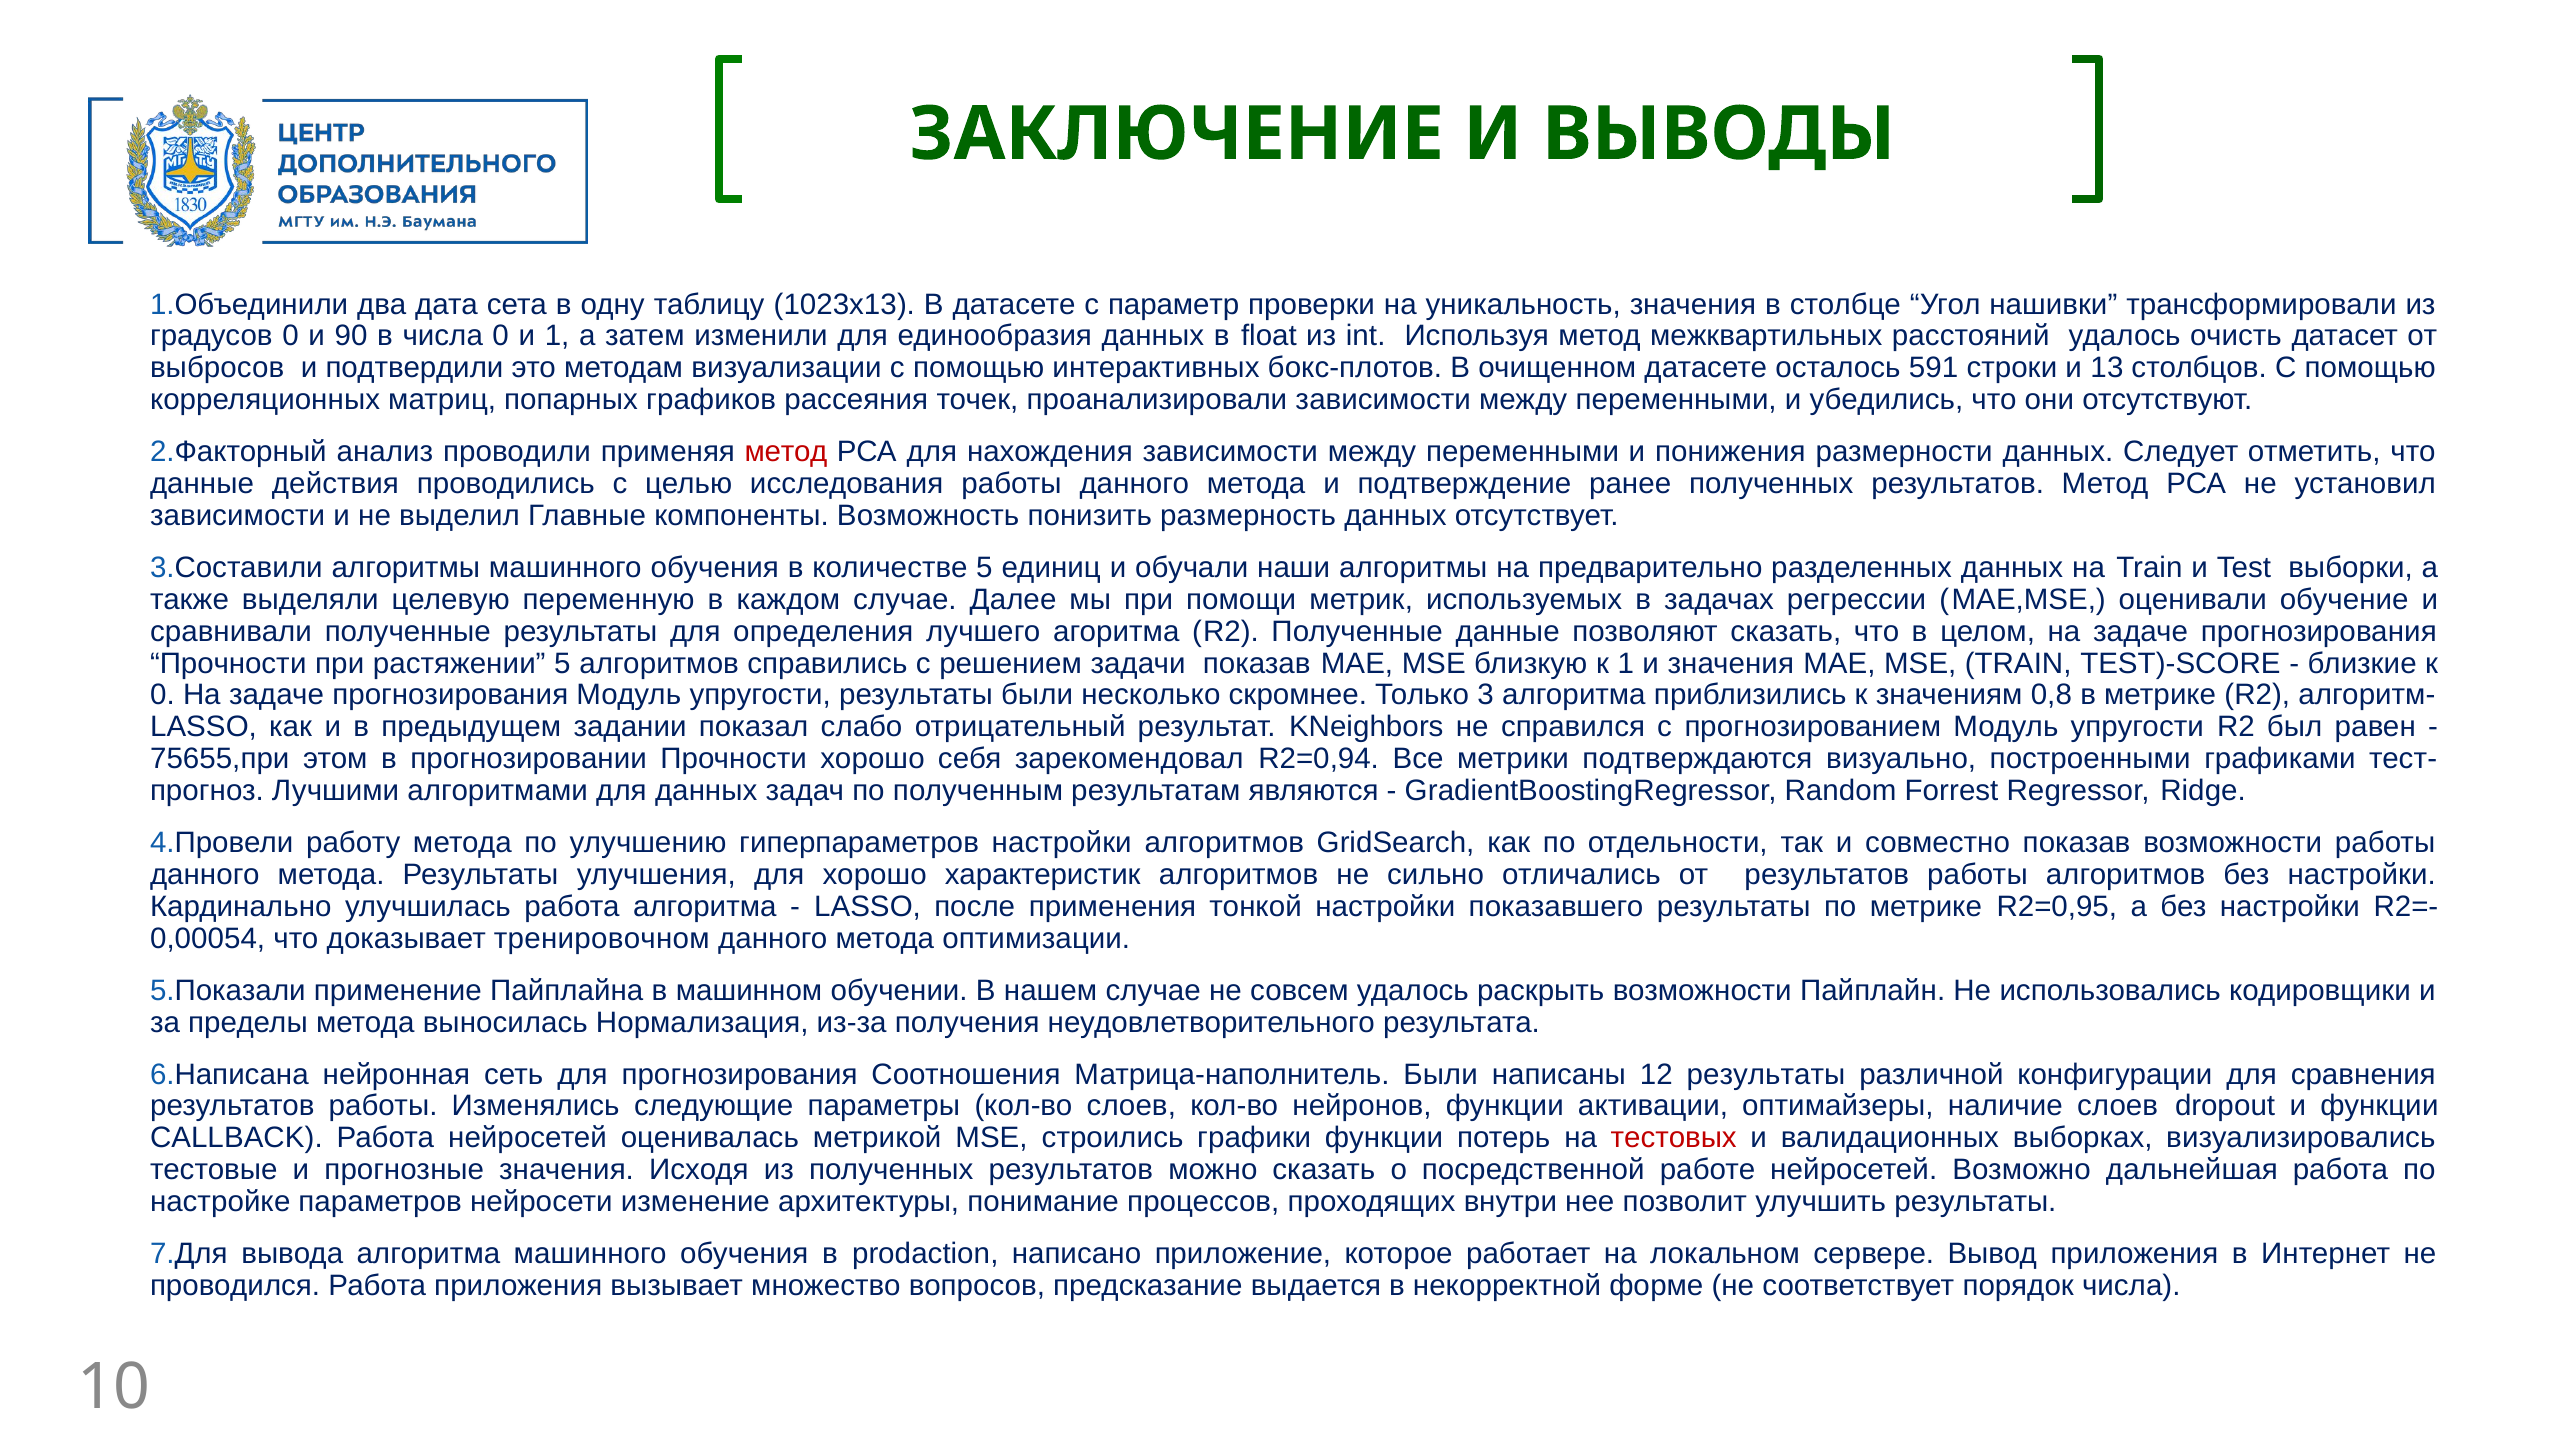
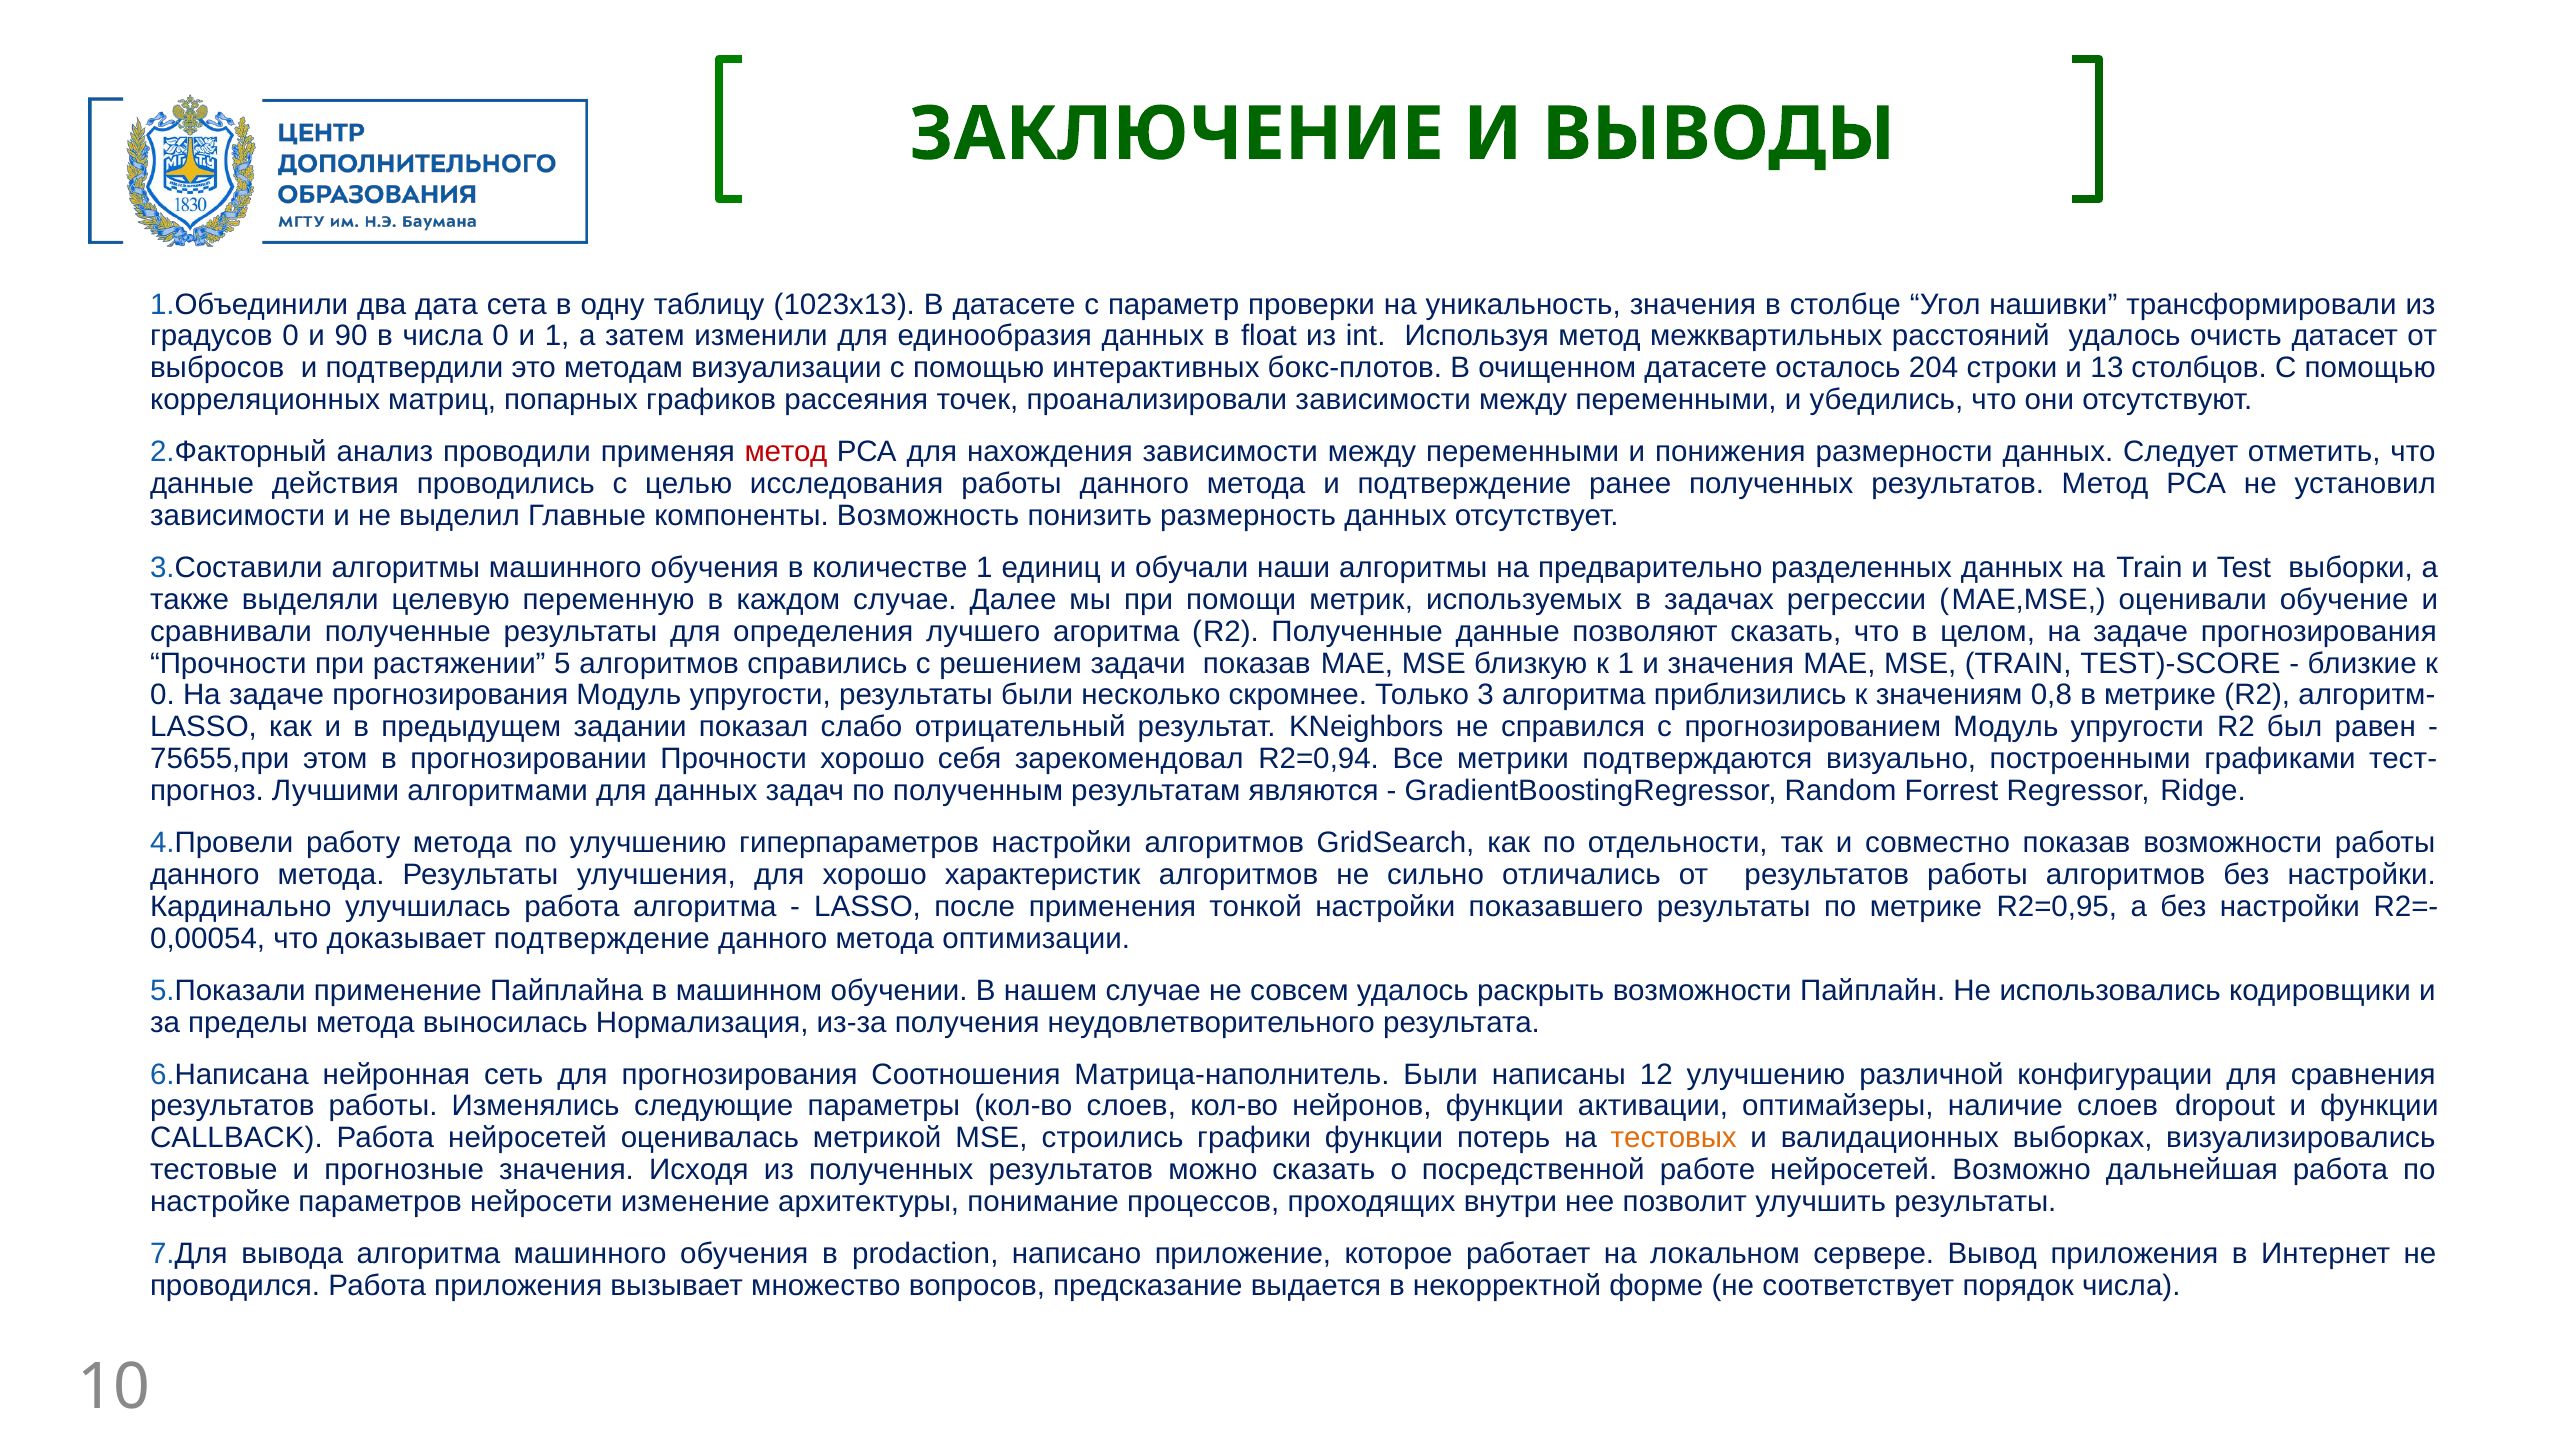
591: 591 -> 204 (1934, 368)
количестве 5: 5 -> 1 (984, 568)
доказывает тренировочном: тренировочном -> подтверждение (602, 938)
12 результаты: результаты -> улучшению (1766, 1074)
тестовых colour: red -> orange (1674, 1138)
